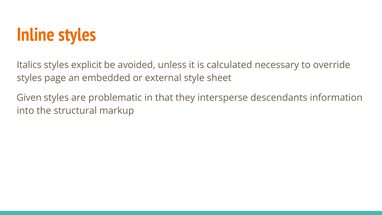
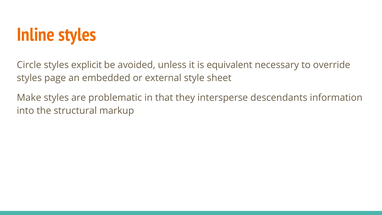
Italics: Italics -> Circle (29, 65)
calculated: calculated -> equivalent (229, 65)
Given: Given -> Make (29, 98)
